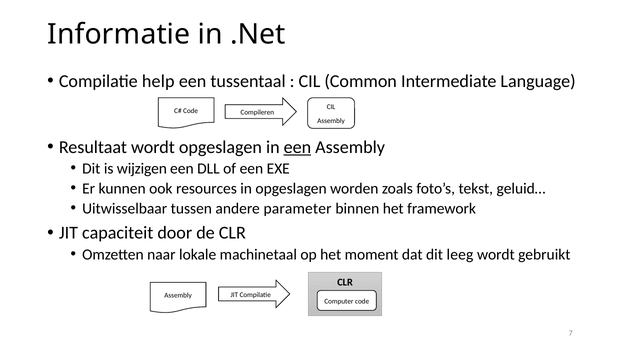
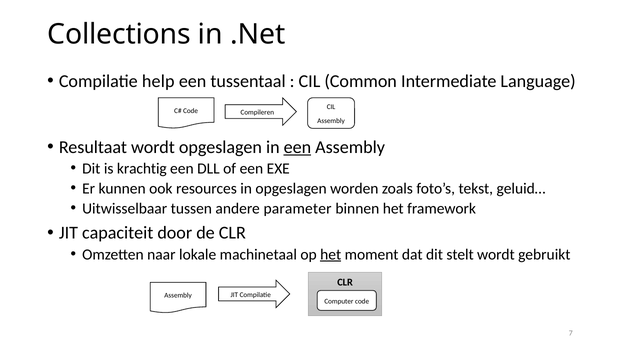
Informatie: Informatie -> Collections (119, 34)
wijzigen: wijzigen -> krachtig (142, 168)
het underline: none -> present (331, 254)
leeg: leeg -> stelt (460, 254)
